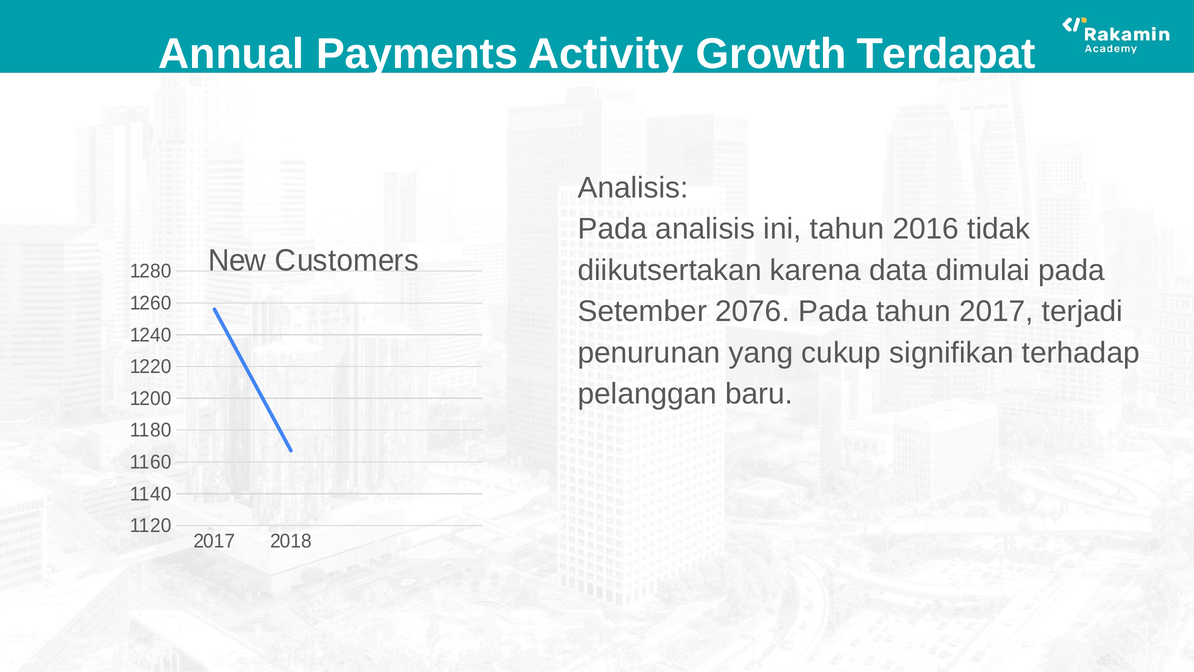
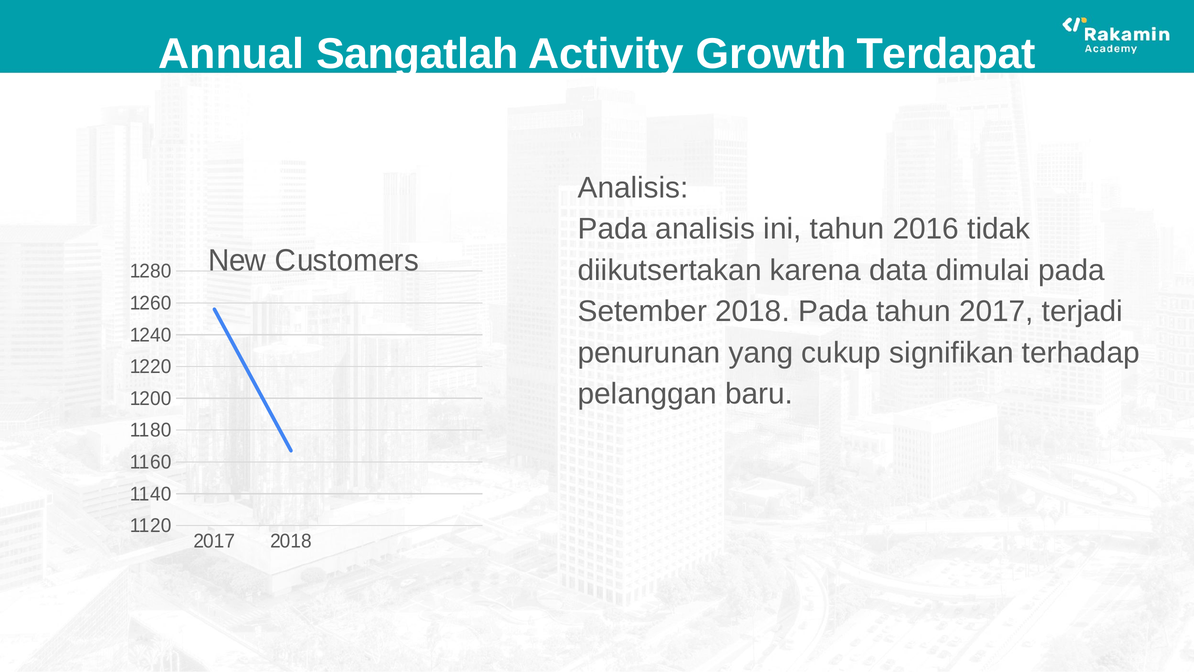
Payments: Payments -> Sangatlah (417, 54)
Setember 2076: 2076 -> 2018 (752, 311)
